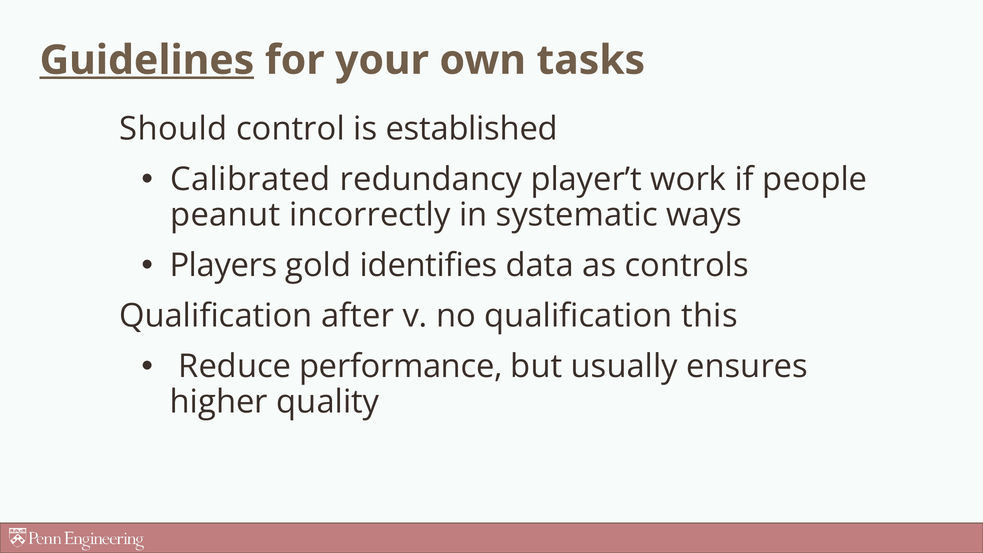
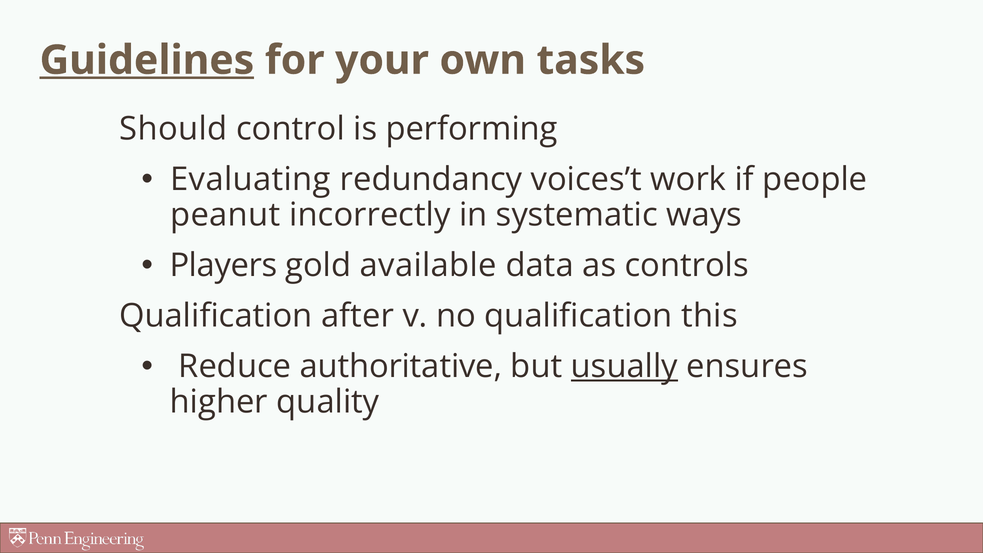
established: established -> performing (472, 129)
Calibrated: Calibrated -> Evaluating (250, 180)
player’t: player’t -> voices’t (586, 180)
identifies: identifies -> available (428, 265)
performance: performance -> authoritative (401, 367)
usually underline: none -> present (624, 367)
